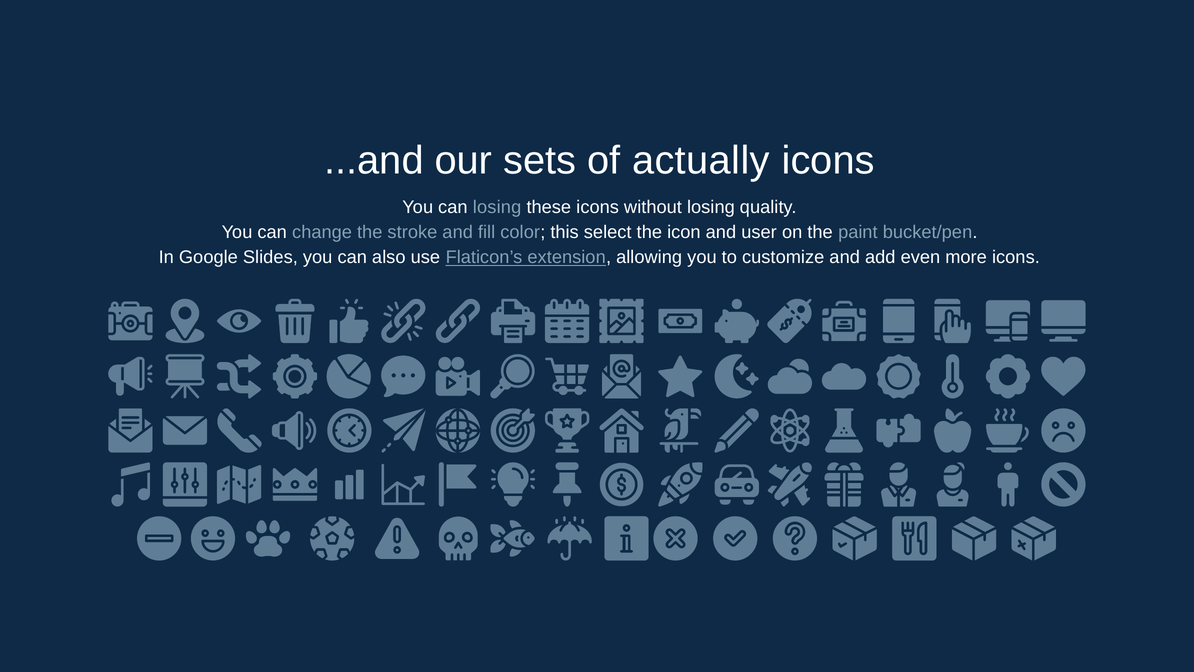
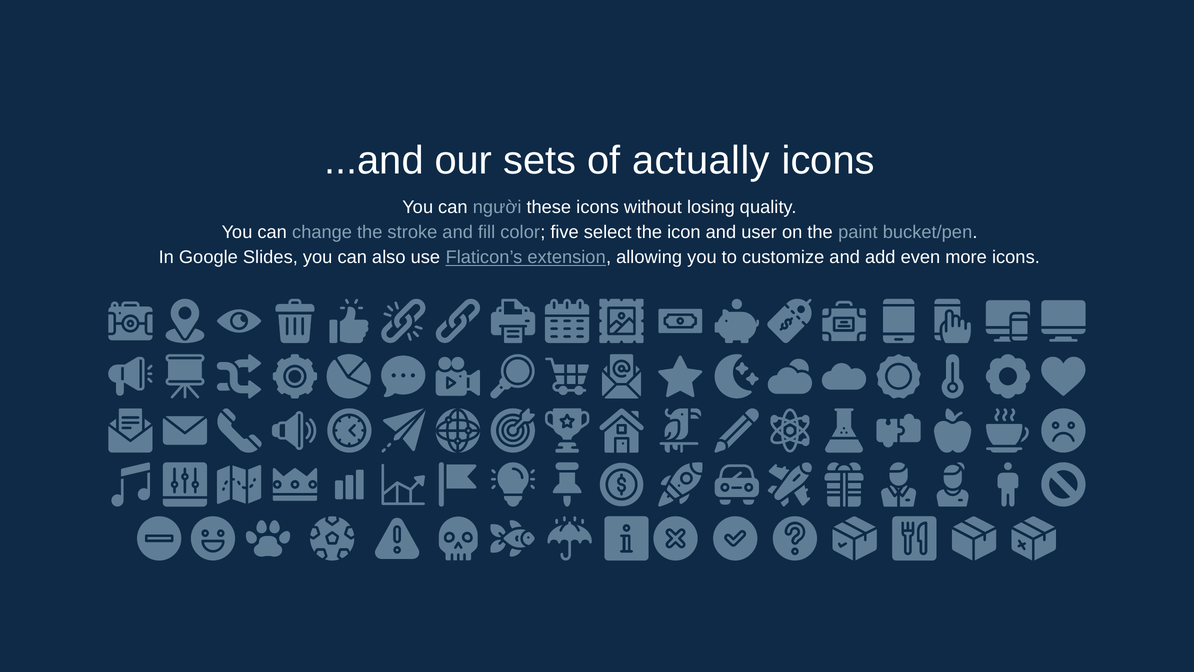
can losing: losing -> người (497, 207)
this: this -> five (565, 232)
